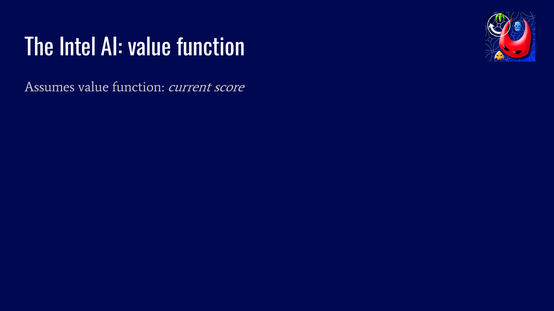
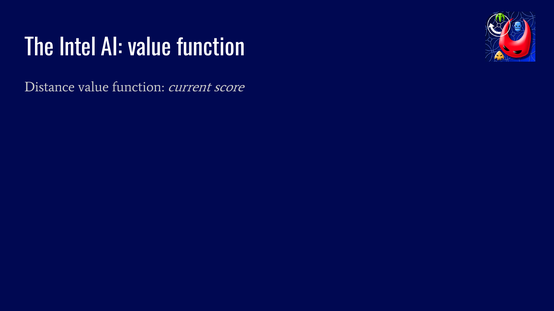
Assumes: Assumes -> Distance (50, 87)
